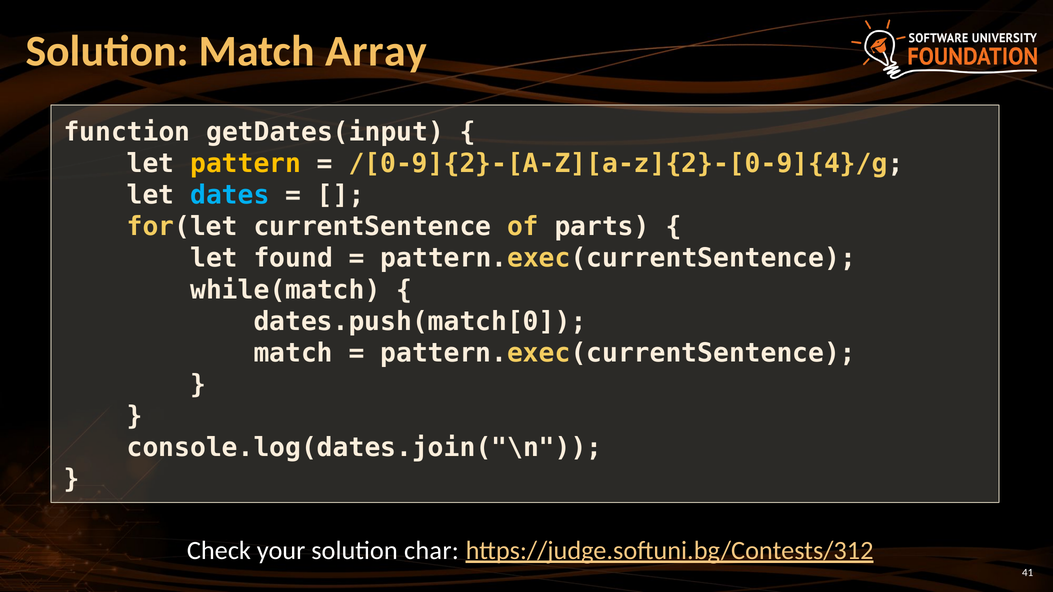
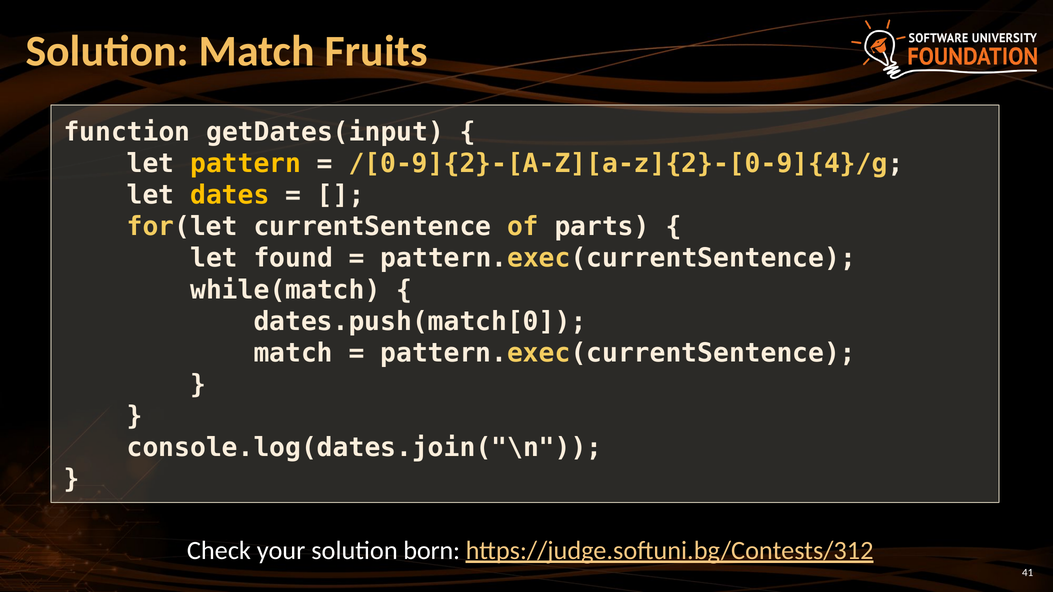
Array: Array -> Fruits (376, 51)
dates colour: light blue -> yellow (230, 195)
char: char -> born (432, 551)
